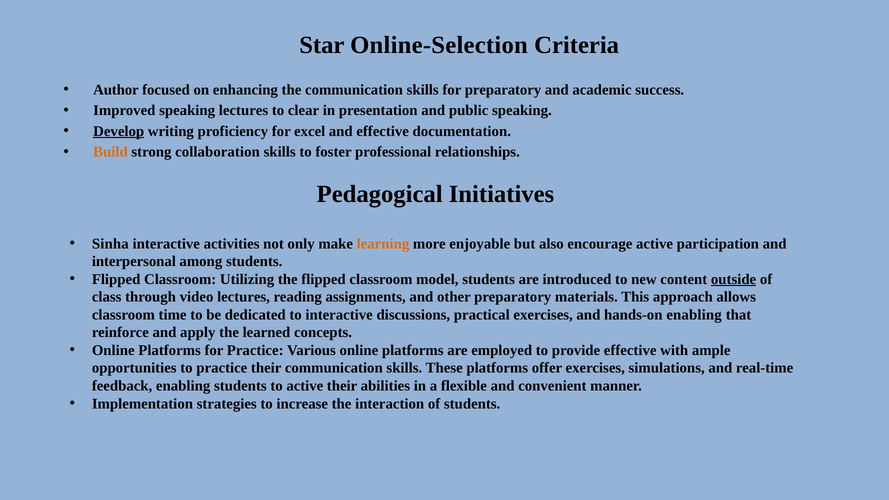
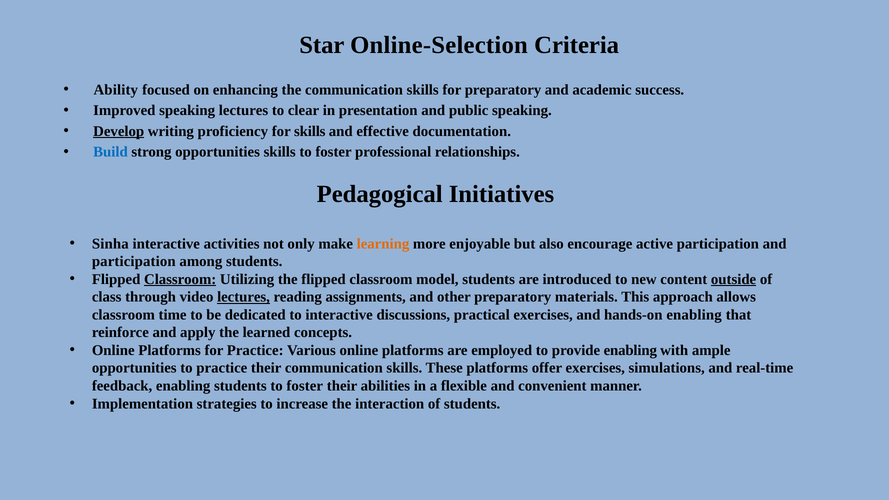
Author: Author -> Ability (116, 90)
for excel: excel -> skills (310, 131)
Build colour: orange -> blue (110, 152)
strong collaboration: collaboration -> opportunities (218, 152)
interpersonal: interpersonal -> participation (134, 261)
Classroom underline: none -> present (180, 279)
lectures underline: none -> present (244, 297)
provide effective: effective -> enabling (630, 350)
students to active: active -> foster (305, 386)
